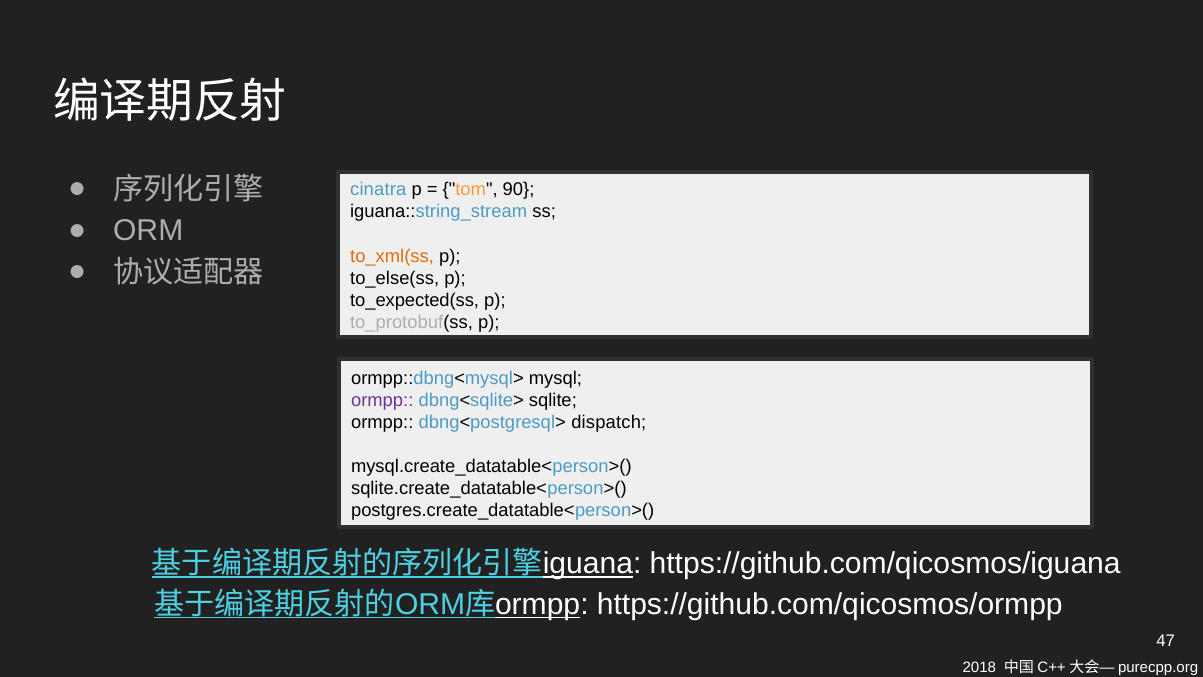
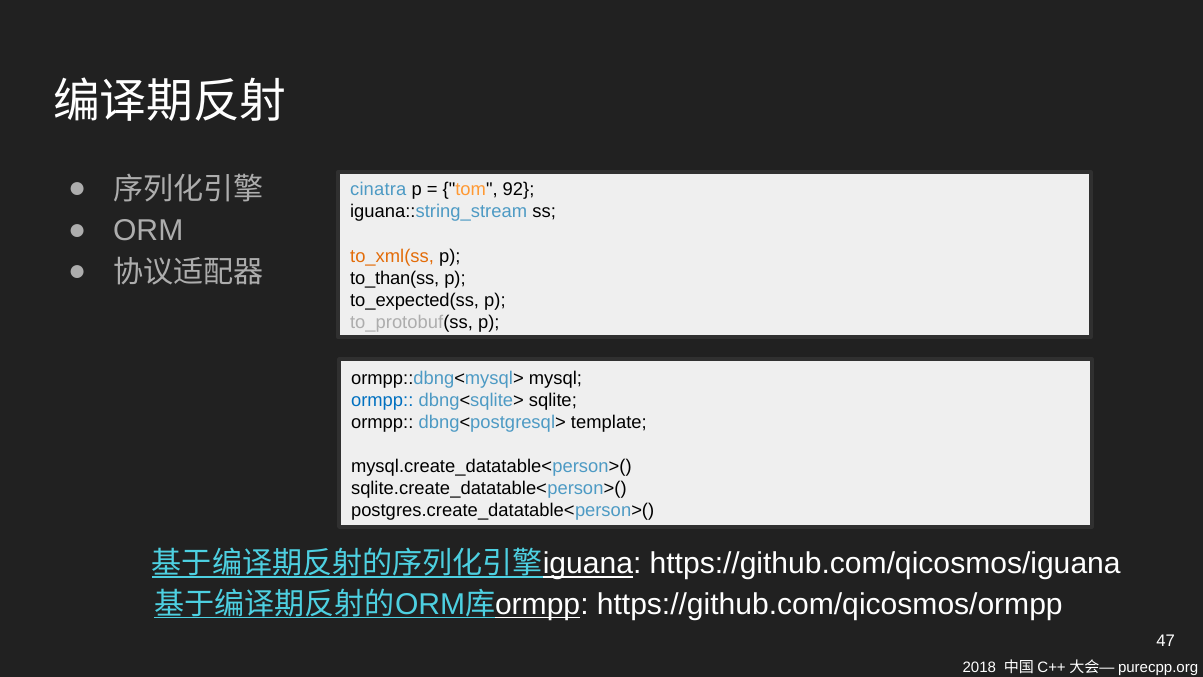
90: 90 -> 92 (519, 190)
to_else(ss: to_else(ss -> to_than(ss (395, 278)
ormpp colour: purple -> blue (382, 400)
dispatch: dispatch -> template (609, 422)
